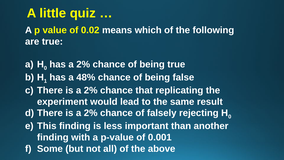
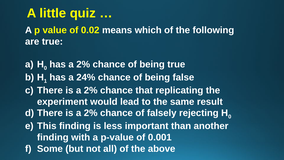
48%: 48% -> 24% (86, 77)
